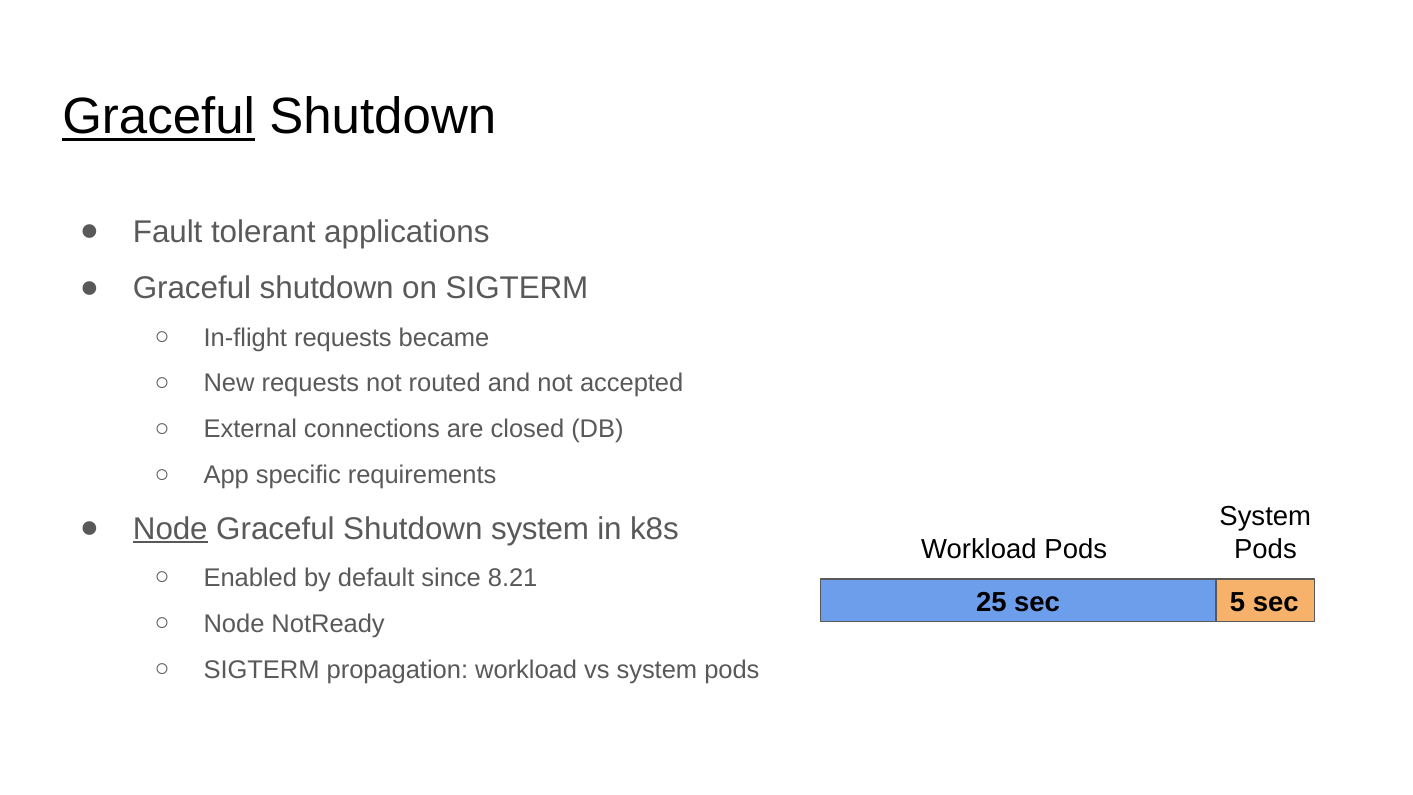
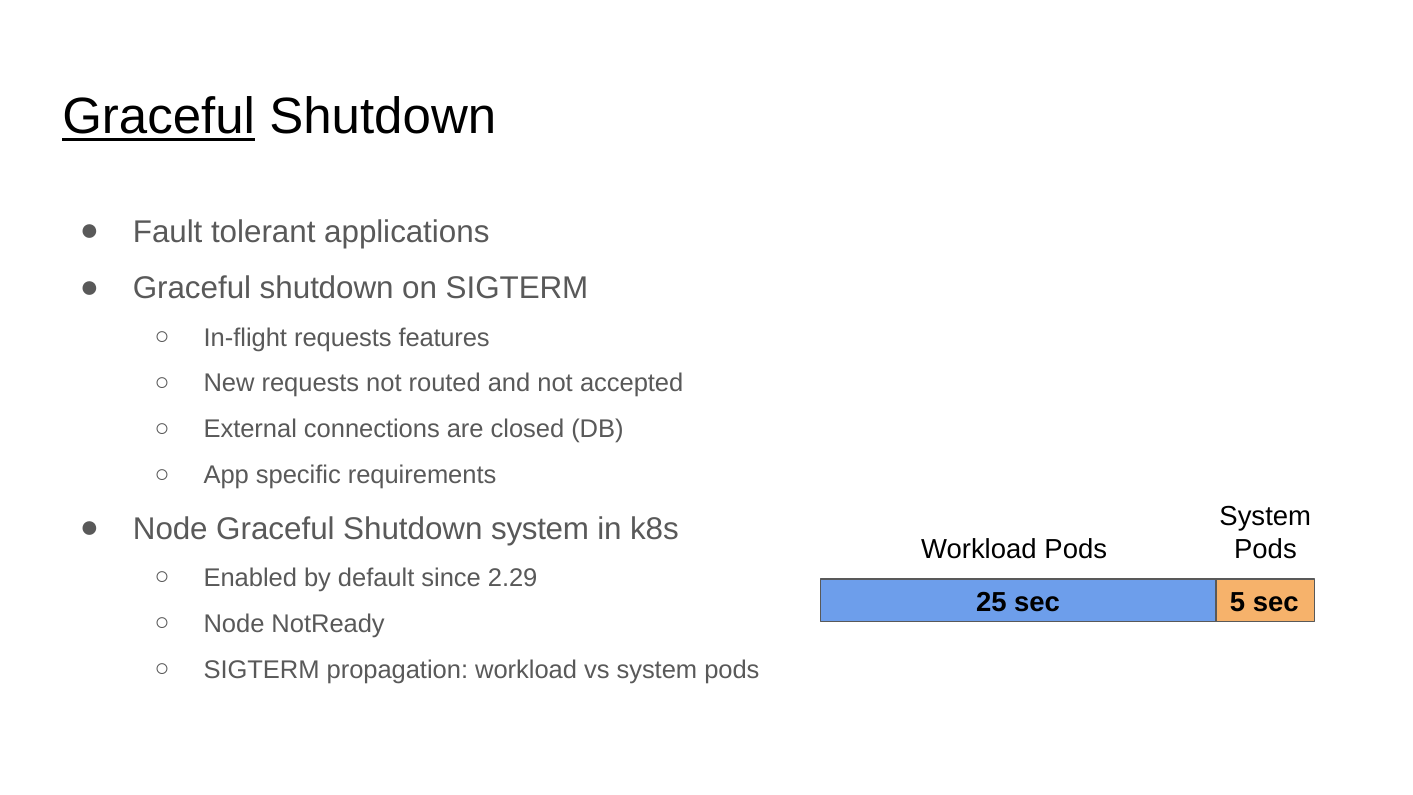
became: became -> features (444, 338)
Node underline: present -> none (170, 529)
8.21: 8.21 -> 2.29 (513, 578)
